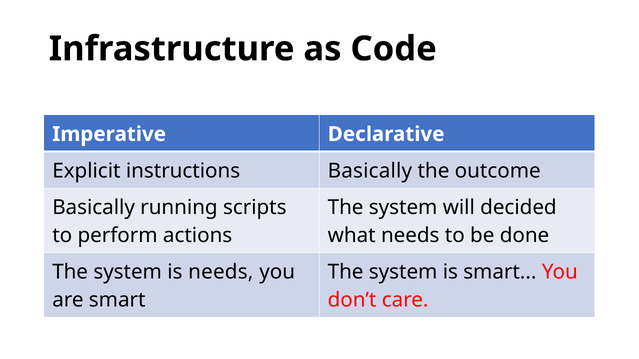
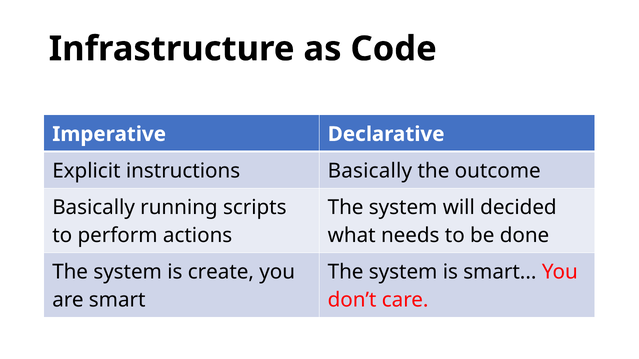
is needs: needs -> create (221, 272)
